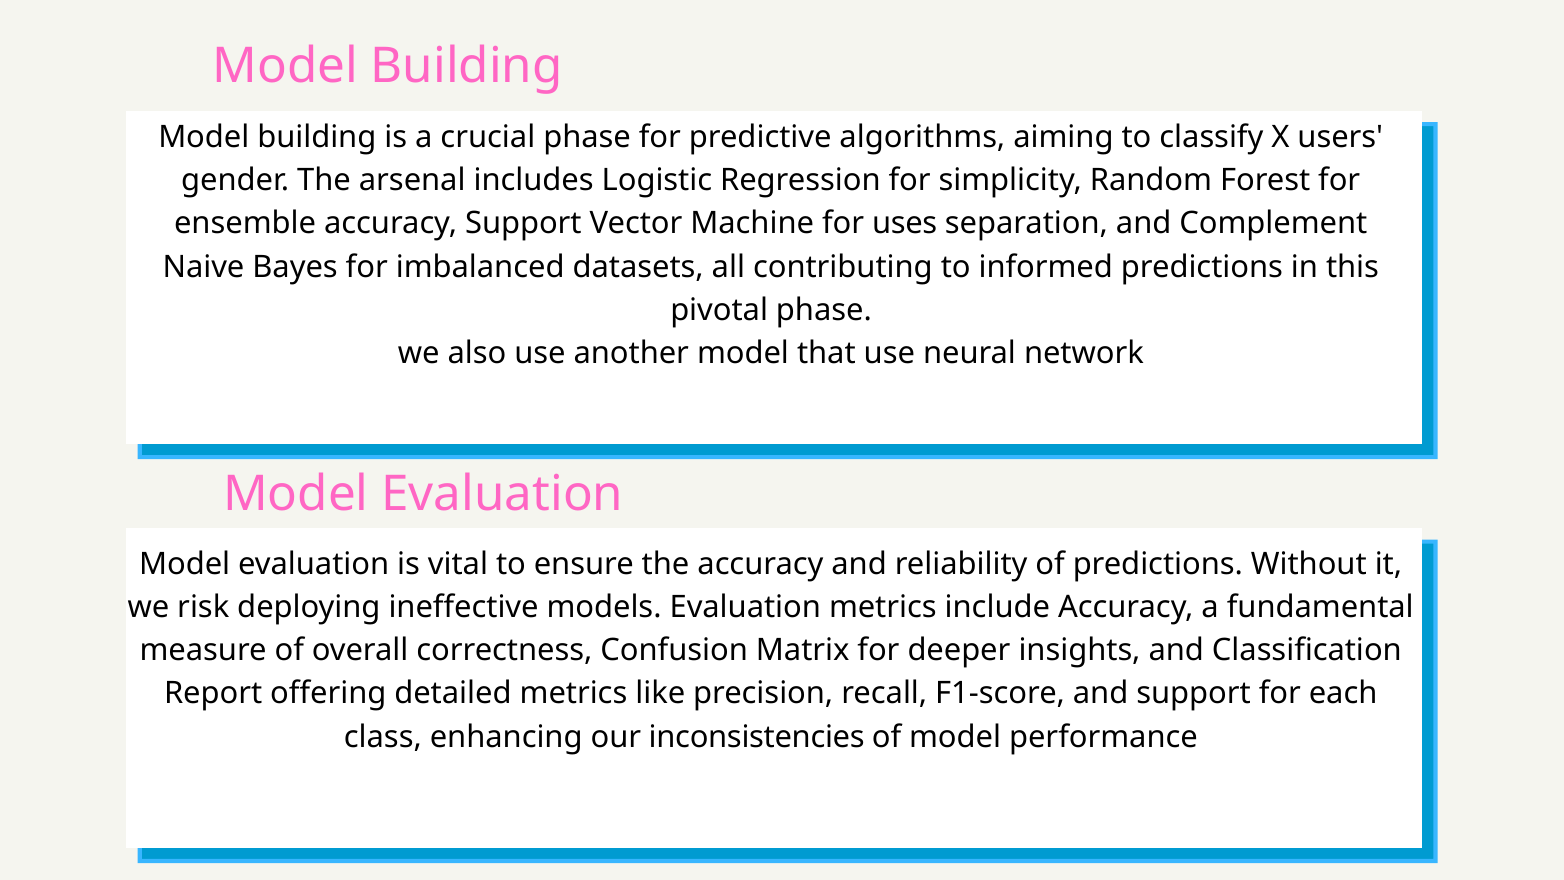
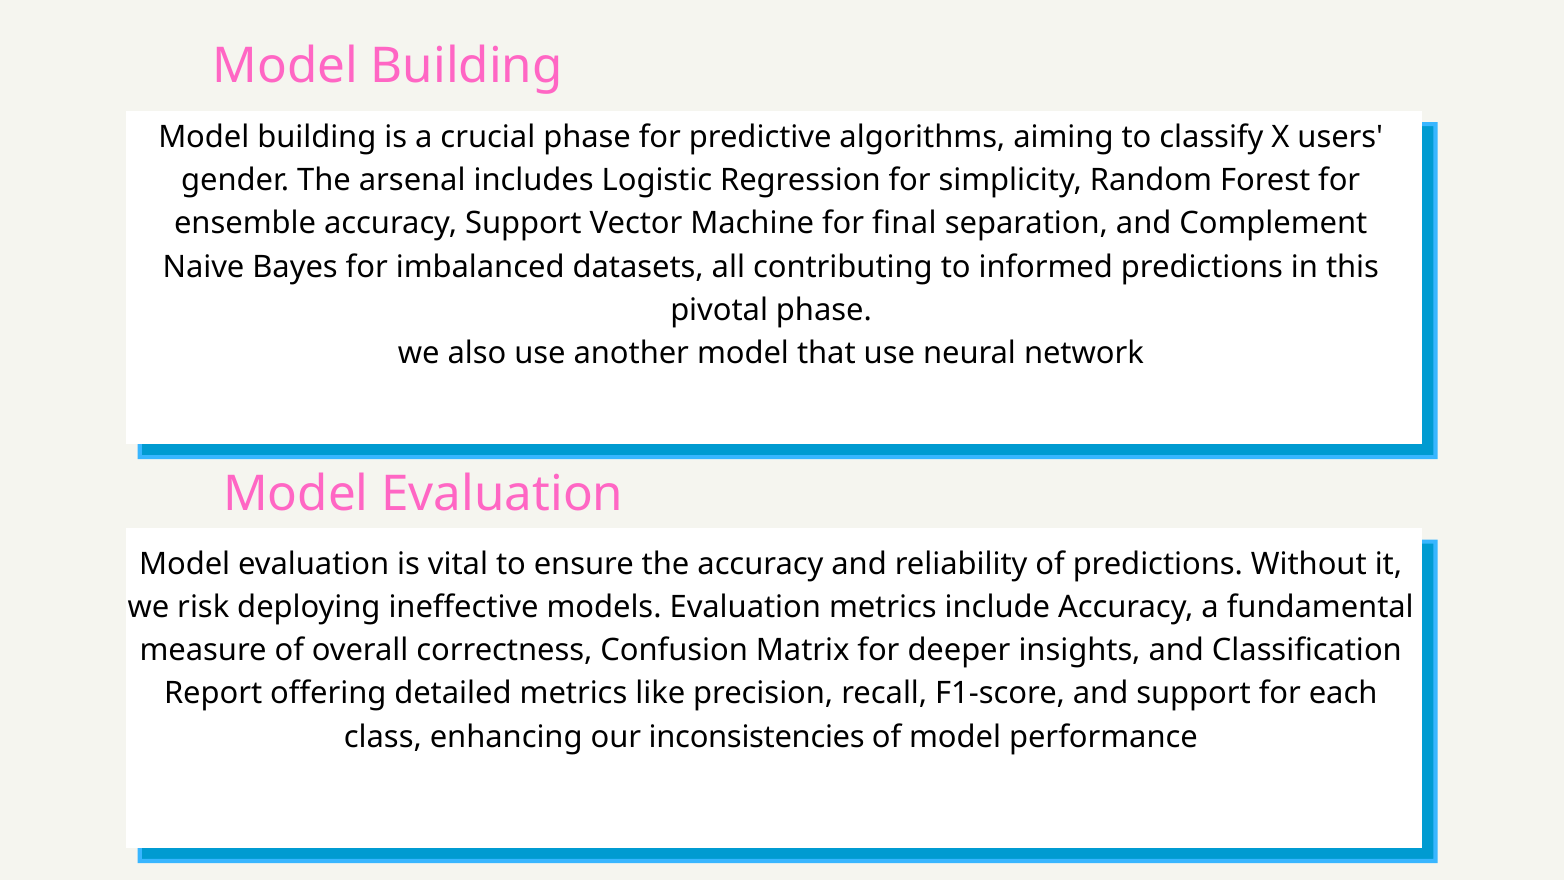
uses: uses -> final (904, 224)
